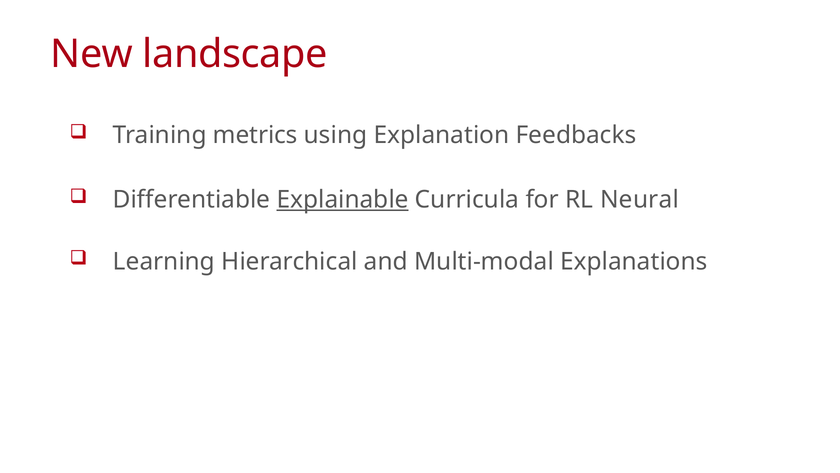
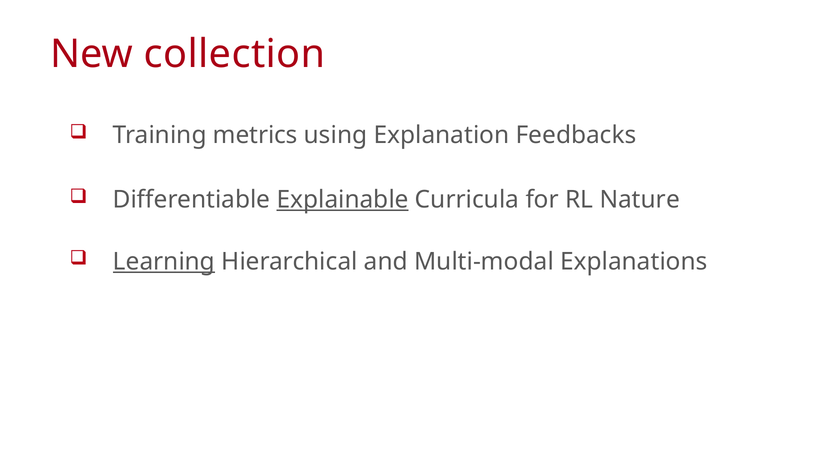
landscape: landscape -> collection (235, 54)
Neural: Neural -> Nature (640, 200)
Learning underline: none -> present (164, 261)
